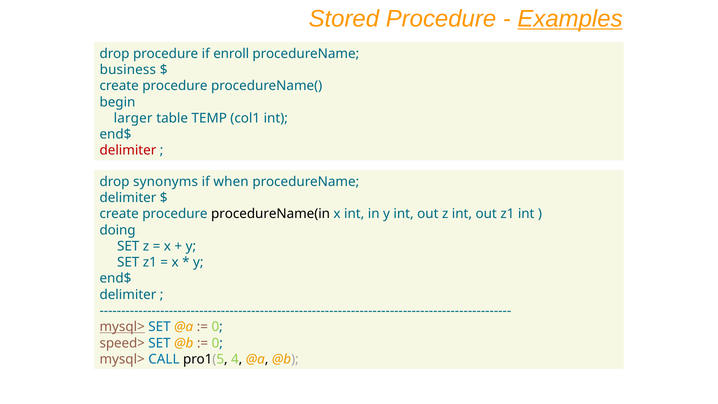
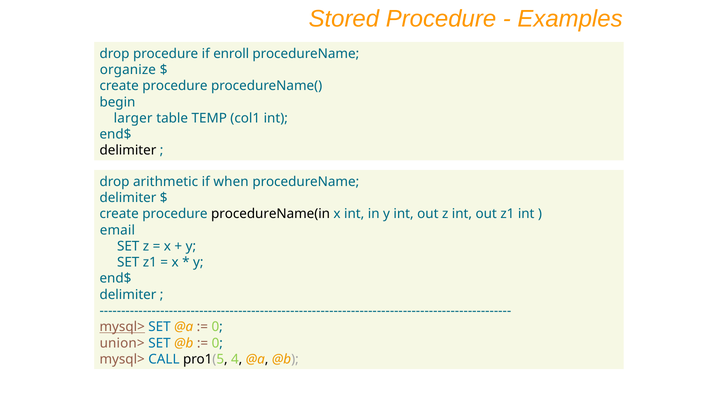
Examples underline: present -> none (570, 19)
business: business -> organize (128, 70)
delimiter colour: red -> black (128, 150)
synonyms: synonyms -> arithmetic (166, 182)
doing: doing -> email (117, 230)
speed>: speed> -> union> (122, 343)
